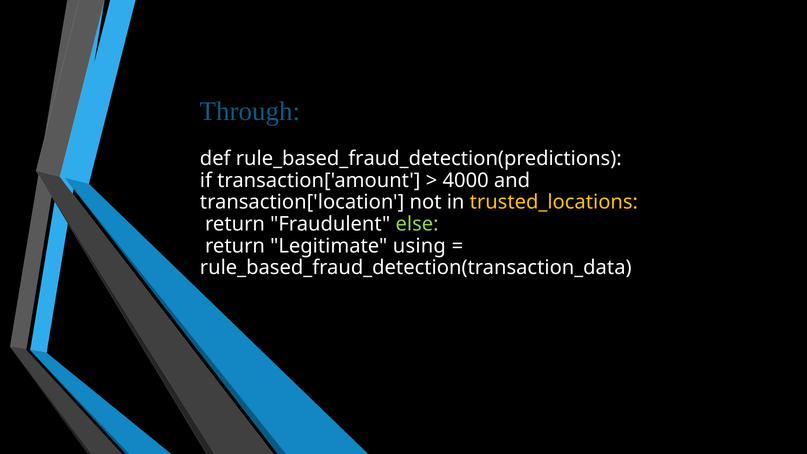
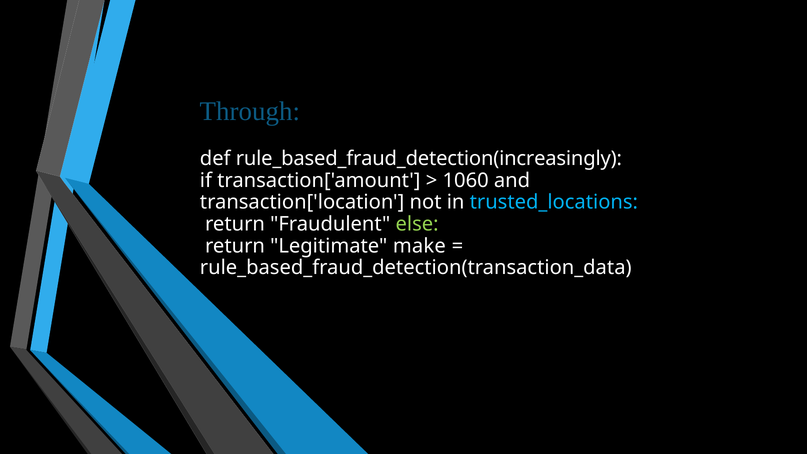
rule_based_fraud_detection(predictions: rule_based_fraud_detection(predictions -> rule_based_fraud_detection(increasingly (429, 159)
4000: 4000 -> 1060 (466, 180)
trusted_locations colour: yellow -> light blue (554, 202)
using: using -> make (419, 246)
